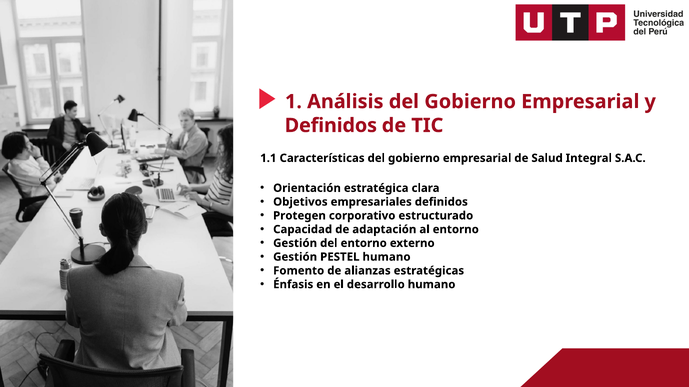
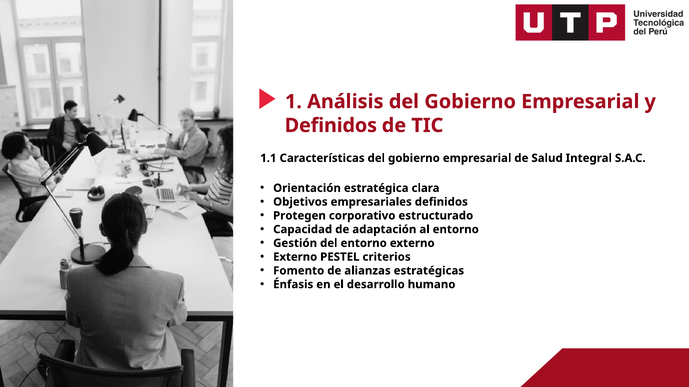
Gestión: Gestión -> Externo (295, 257)
PESTEL humano: humano -> criterios (387, 257)
